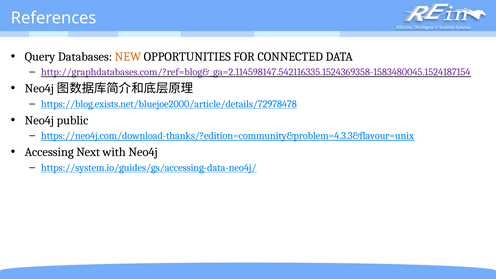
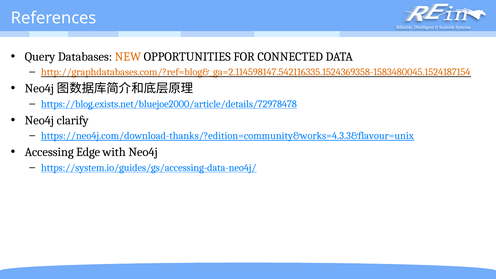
http://graphdatabases.com/?ref=blog&_ga=2.114598147.542116335.1524369358-1583480045.1524187154 colour: purple -> orange (256, 72)
public: public -> clarify (73, 120)
https://neo4j.com/download-thanks/?edition=community&problem=4.3.3&flavour=unix: https://neo4j.com/download-thanks/?edition=community&problem=4.3.3&flavour=unix -> https://neo4j.com/download-thanks/?edition=community&works=4.3.3&flavour=unix (227, 136)
Next: Next -> Edge (88, 152)
